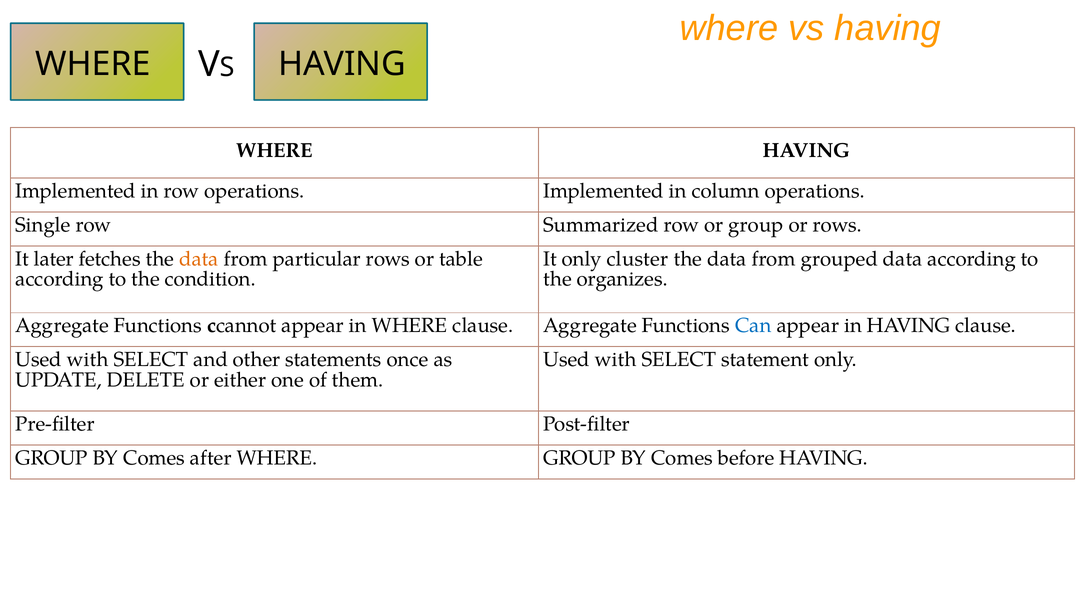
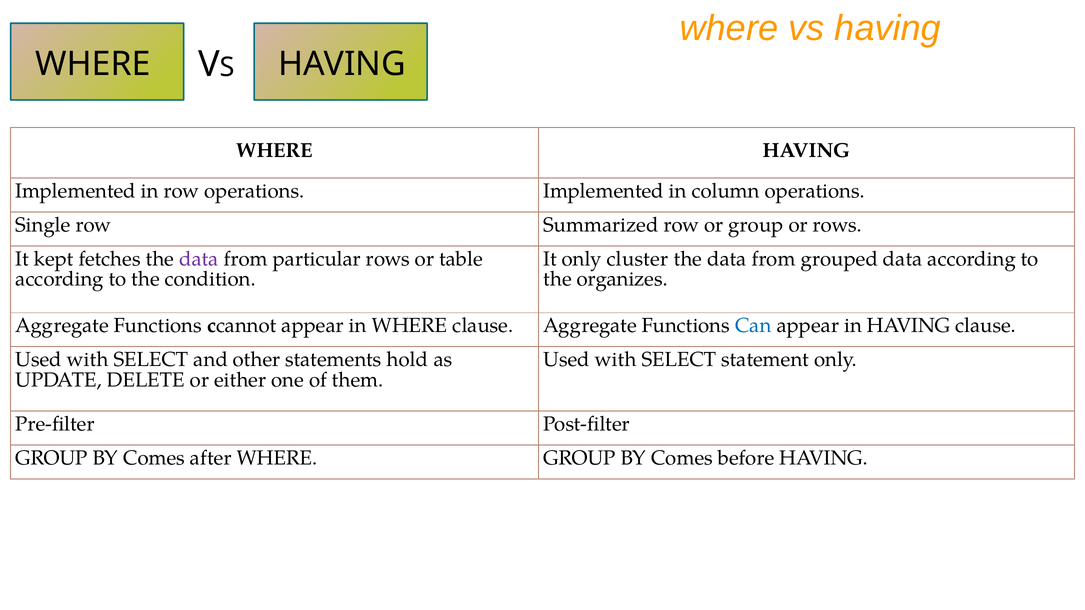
later: later -> kept (54, 259)
data colour: orange -> purple (199, 259)
once: once -> hold (407, 360)
